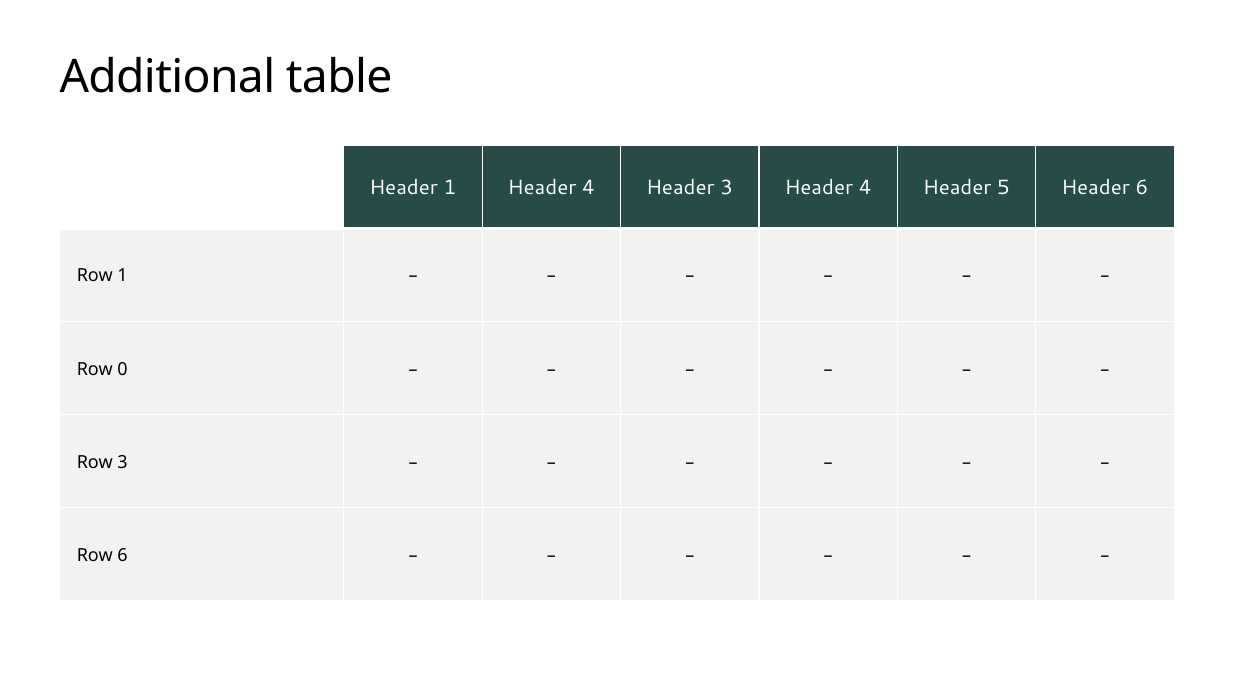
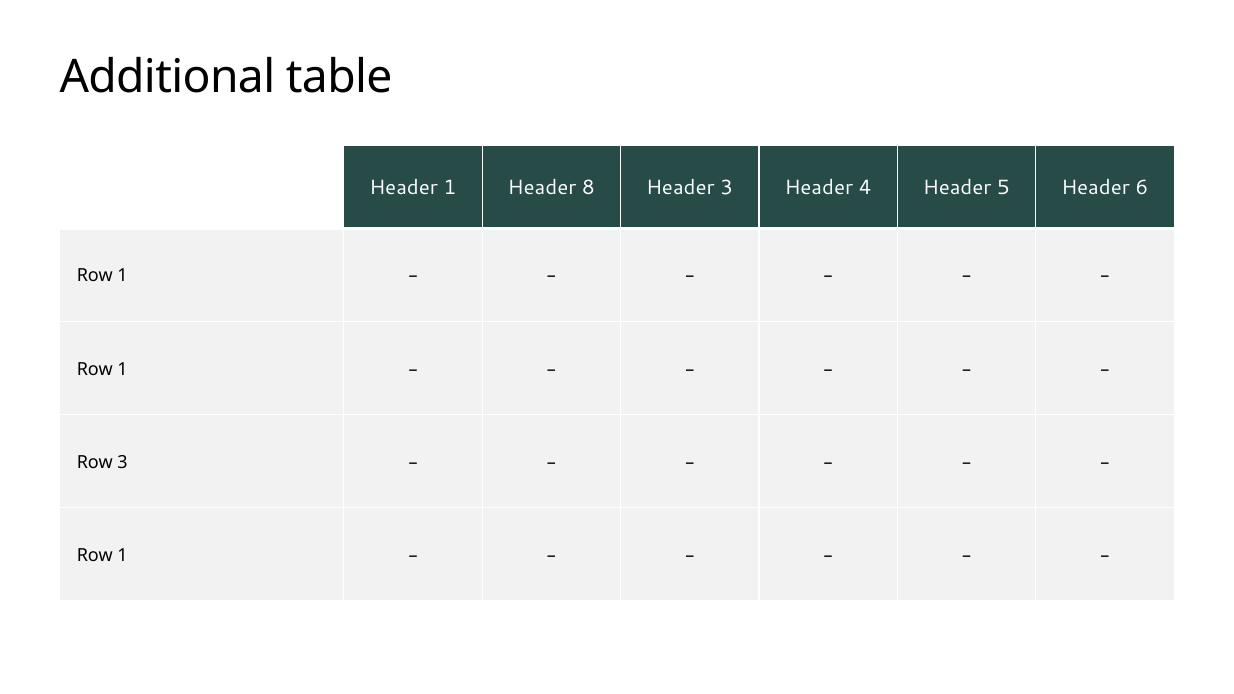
1 Header 4: 4 -> 8 (588, 188)
0: 0 -> 1 (123, 369)
6: 6 -> 1 (123, 555)
